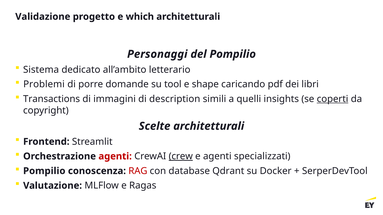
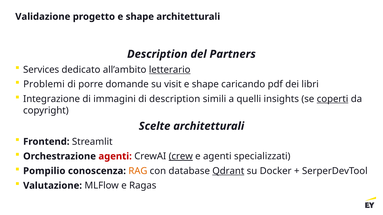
progetto e which: which -> shape (140, 17)
Personaggi: Personaggi -> Description (157, 54)
del Pompilio: Pompilio -> Partners (233, 54)
Sistema: Sistema -> Services (41, 70)
letterario underline: none -> present (170, 70)
tool: tool -> visit (173, 84)
Transactions: Transactions -> Integrazione (52, 99)
RAG colour: red -> orange (138, 171)
Qdrant underline: none -> present (228, 171)
